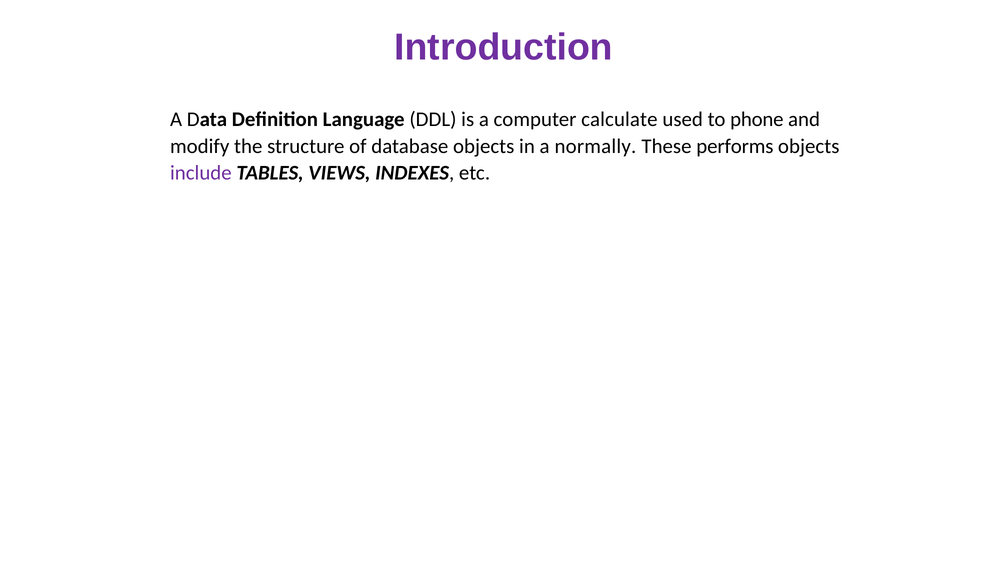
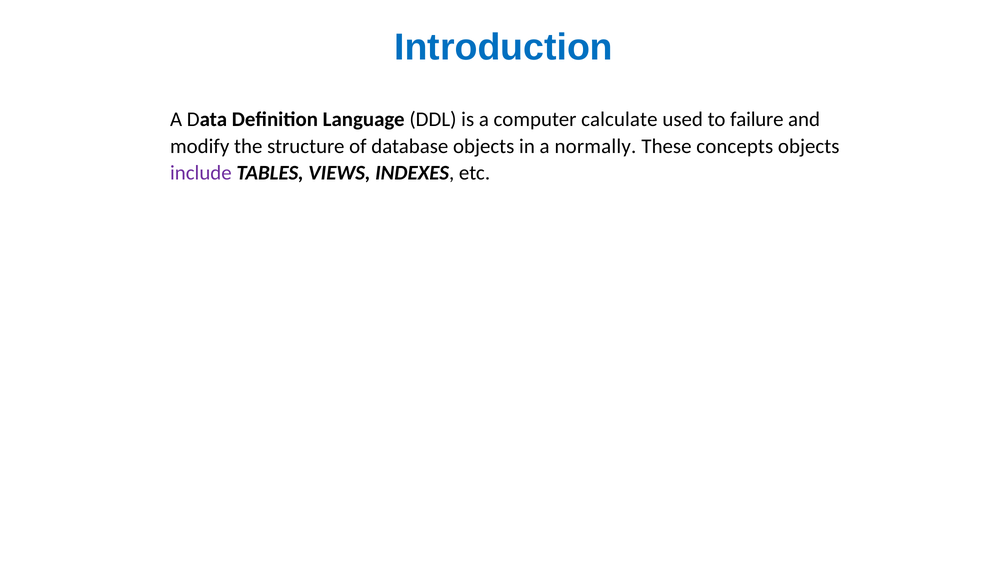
Introduction colour: purple -> blue (504, 48)
phone: phone -> failure (757, 120)
performs: performs -> concepts (735, 146)
